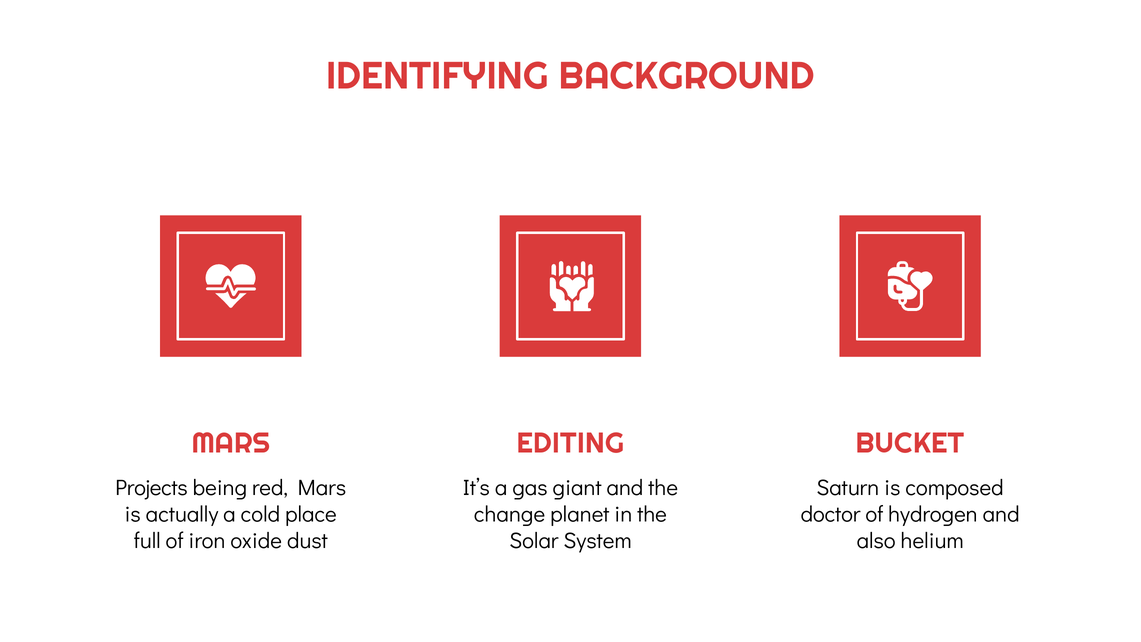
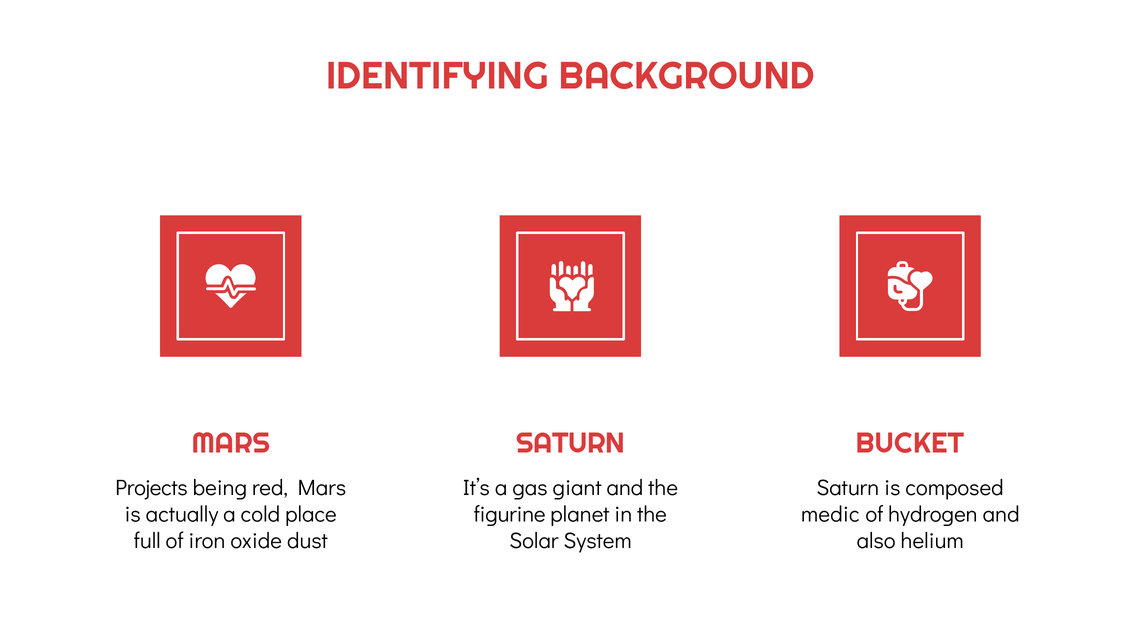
EDITING: EDITING -> SATURN (571, 443)
change: change -> figurine (510, 514)
doctor: doctor -> medic (830, 514)
